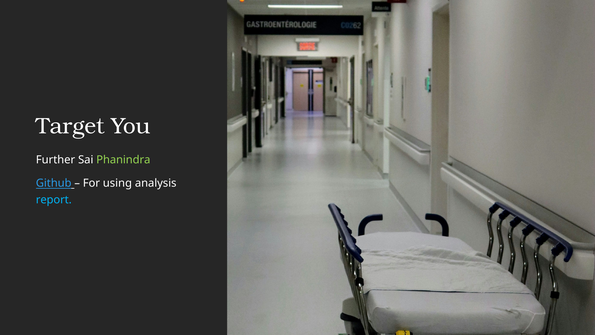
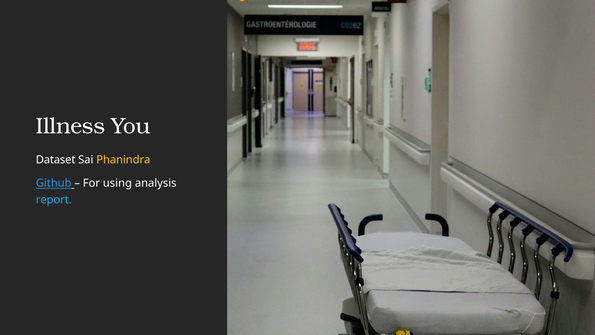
Target: Target -> Illness (70, 126)
Further: Further -> Dataset (56, 160)
Phanindra colour: light green -> yellow (123, 160)
